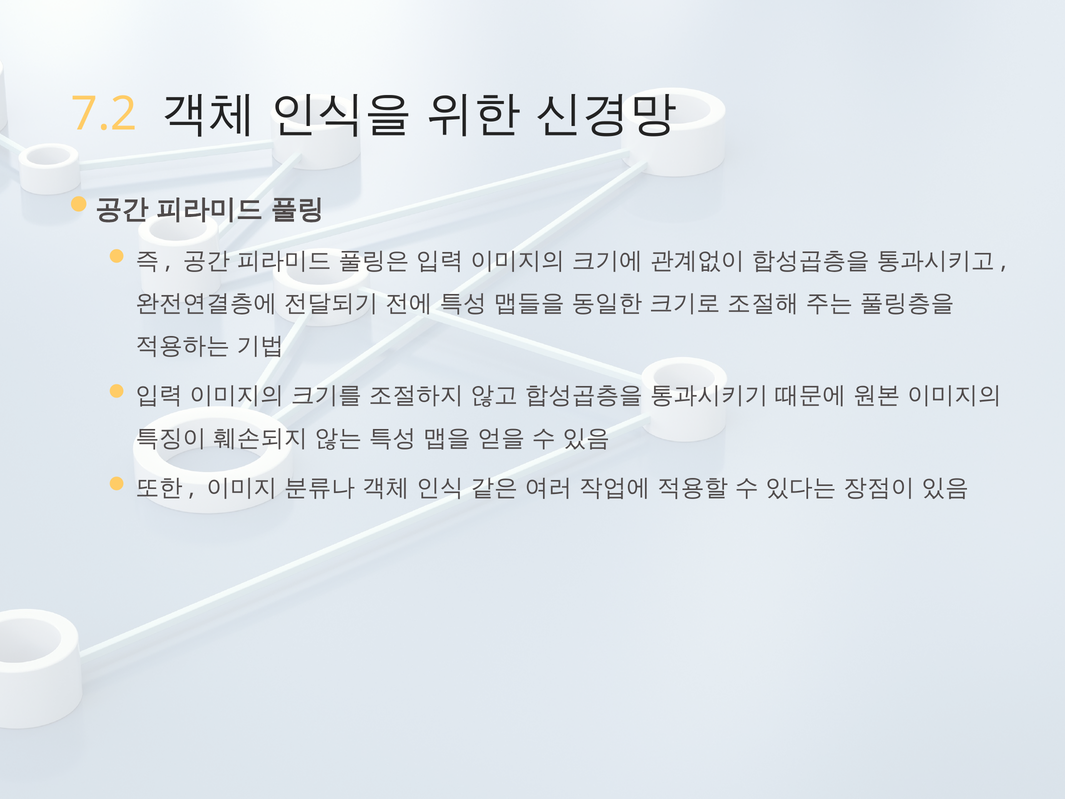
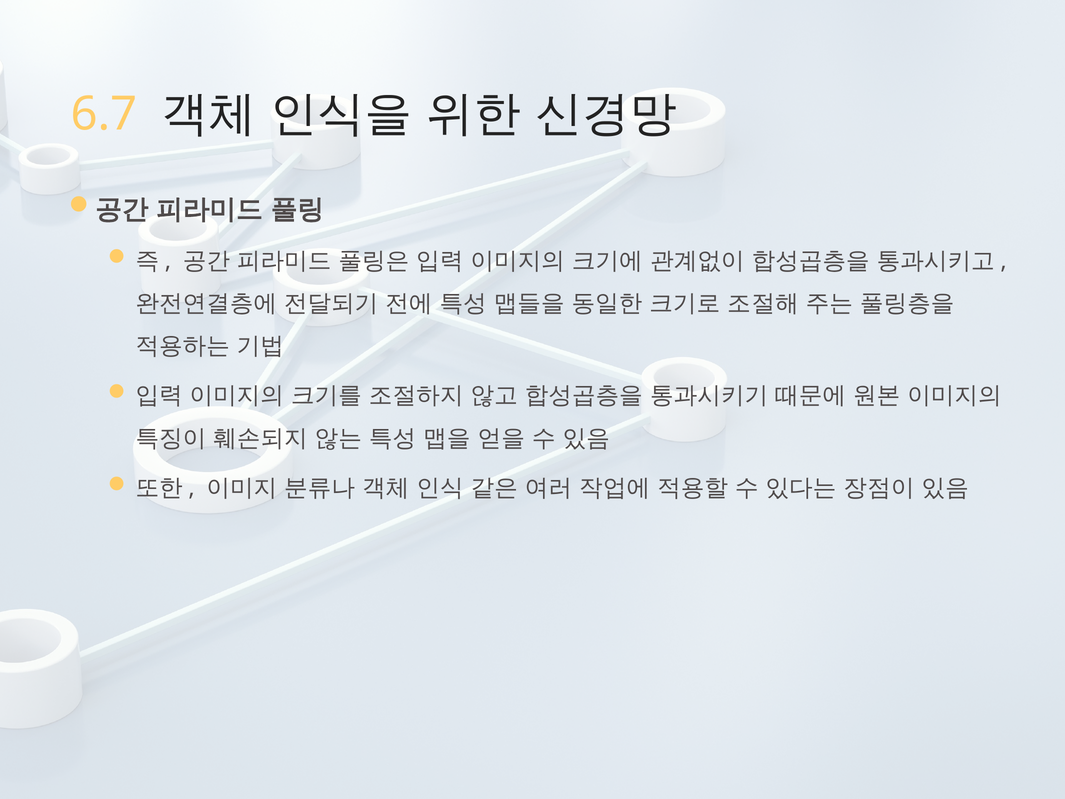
7.2: 7.2 -> 6.7 (104, 114)
